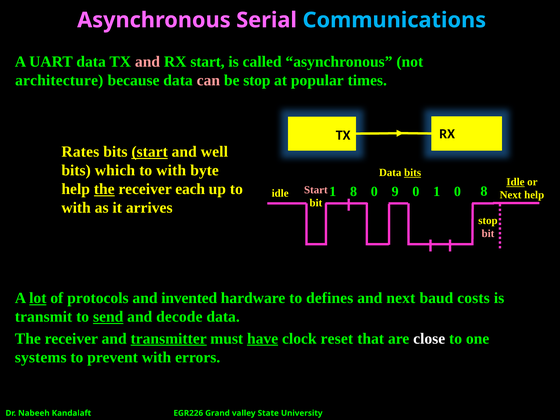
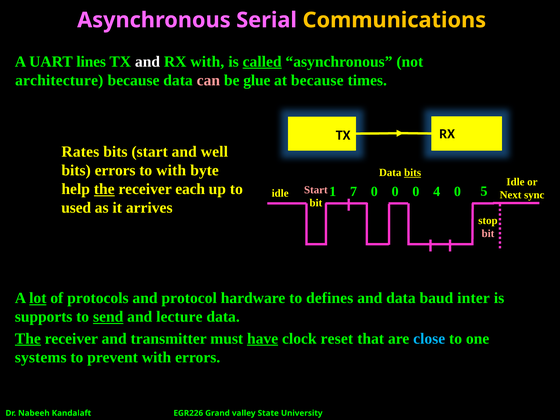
Communications colour: light blue -> yellow (394, 20)
UART data: data -> lines (91, 62)
and colour: pink -> white (148, 62)
RX start: start -> with (207, 62)
called underline: none -> present (262, 62)
be stop: stop -> glue (257, 80)
at popular: popular -> because (317, 80)
start underline: present -> none (150, 152)
bits which: which -> errors (115, 170)
Idle underline: present -> none (515, 182)
1 8: 8 -> 7 (354, 192)
9: 9 -> 0 (395, 192)
0 1: 1 -> 4 (437, 192)
0 8: 8 -> 5 (484, 191)
Next help: help -> sync (534, 195)
with: with -> used (76, 208)
invented: invented -> protocol (189, 298)
and next: next -> data (401, 298)
costs: costs -> inter (474, 298)
transmit: transmit -> supports (44, 317)
decode: decode -> lecture (179, 317)
The underline: none -> present (28, 339)
transmitter underline: present -> none (169, 339)
close colour: white -> light blue (429, 339)
